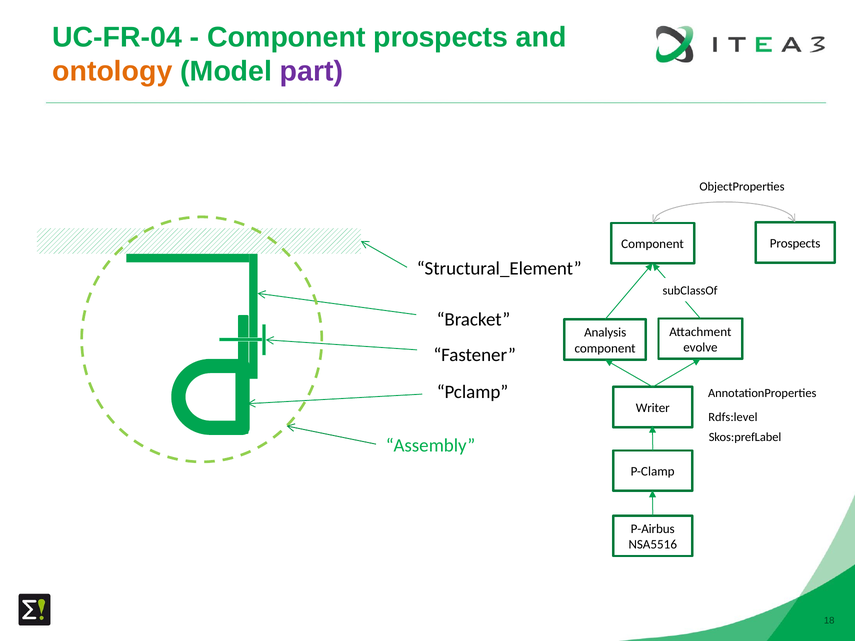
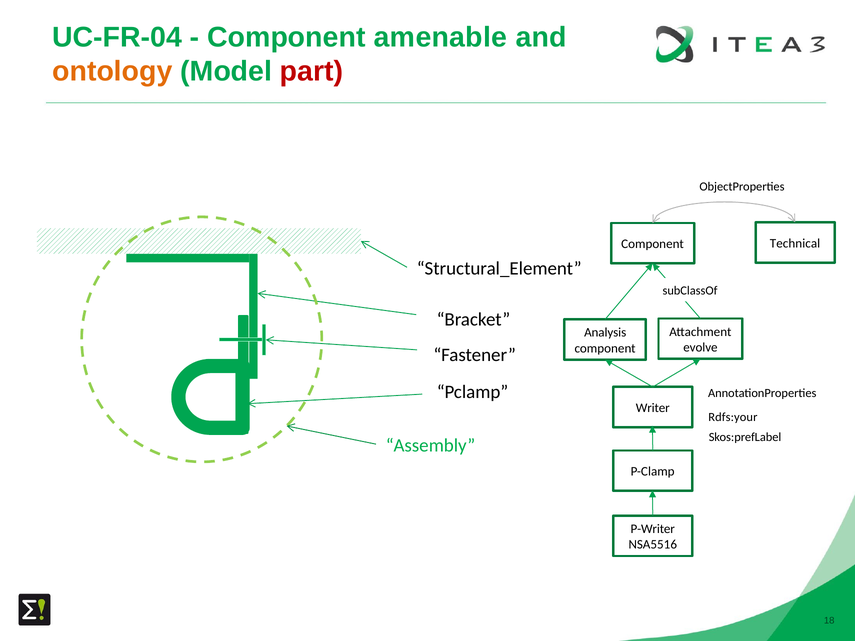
prospects: prospects -> amenable (440, 37)
part colour: purple -> red (312, 71)
Prospects: Prospects -> Technical (795, 244)
Rdfs:level: Rdfs:level -> Rdfs:your (733, 417)
P-Airbus: P-Airbus -> P-Writer (653, 529)
